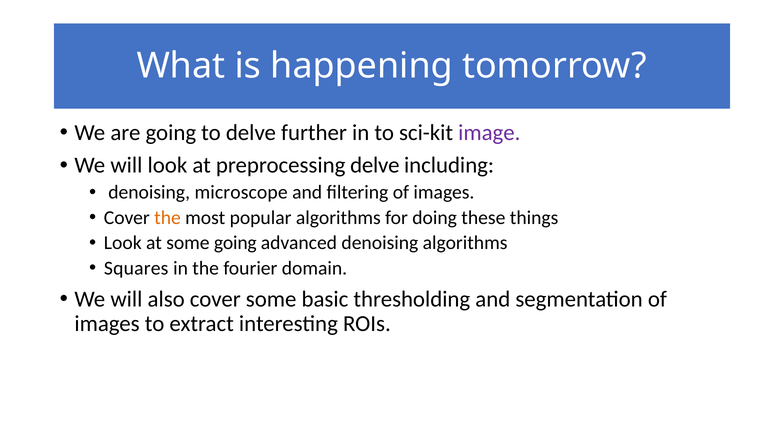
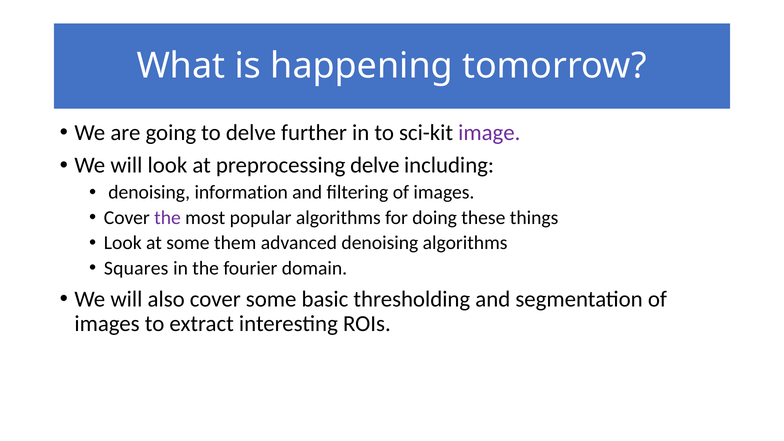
microscope: microscope -> information (241, 192)
the colour: orange -> purple (168, 218)
some going: going -> them (235, 243)
